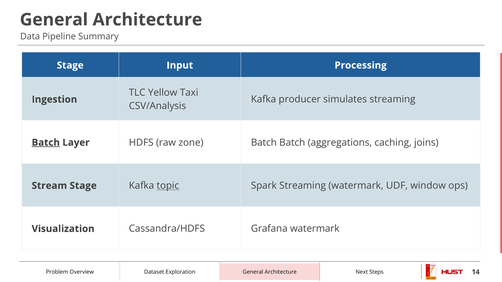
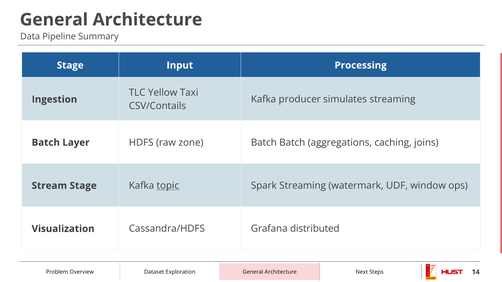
CSV/Analysis: CSV/Analysis -> CSV/Contails (157, 106)
Batch underline: present -> none (46, 143)
Grafana watermark: watermark -> distributed (315, 229)
